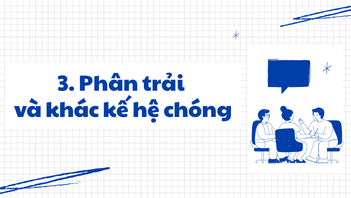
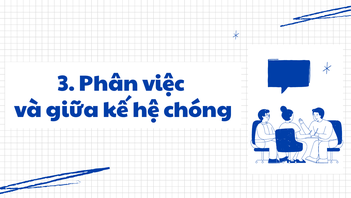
trải: trải -> việc (164, 83)
khác: khác -> giữa (72, 110)
